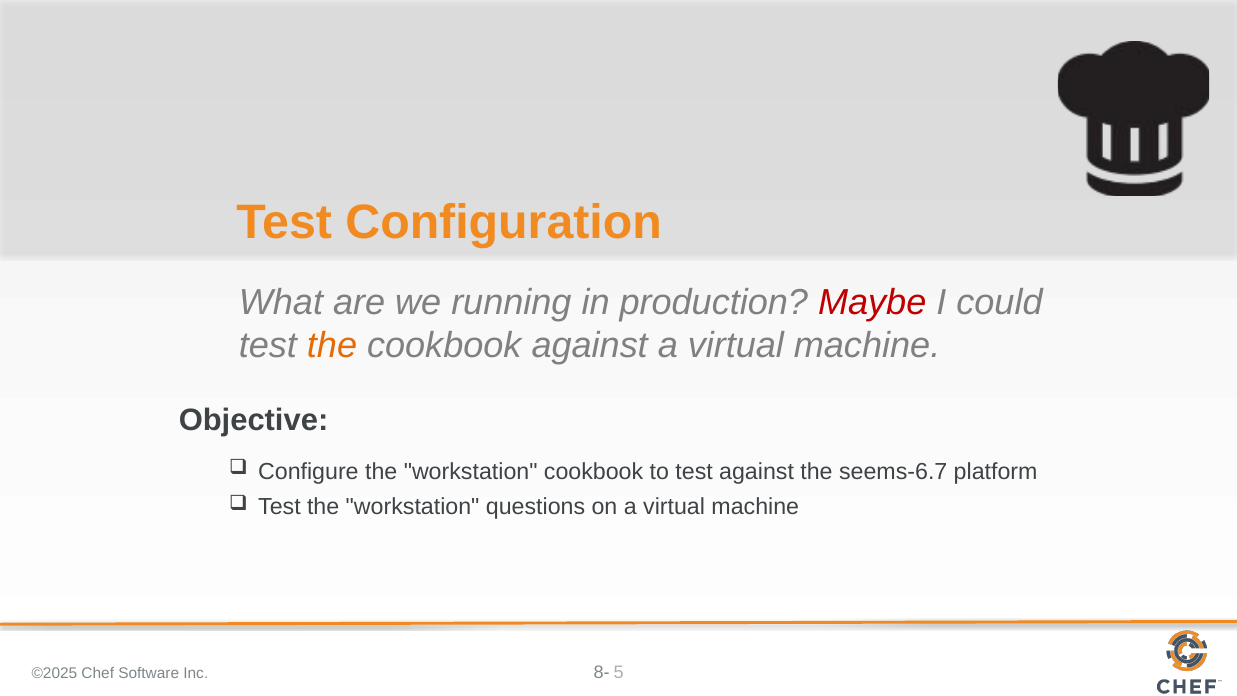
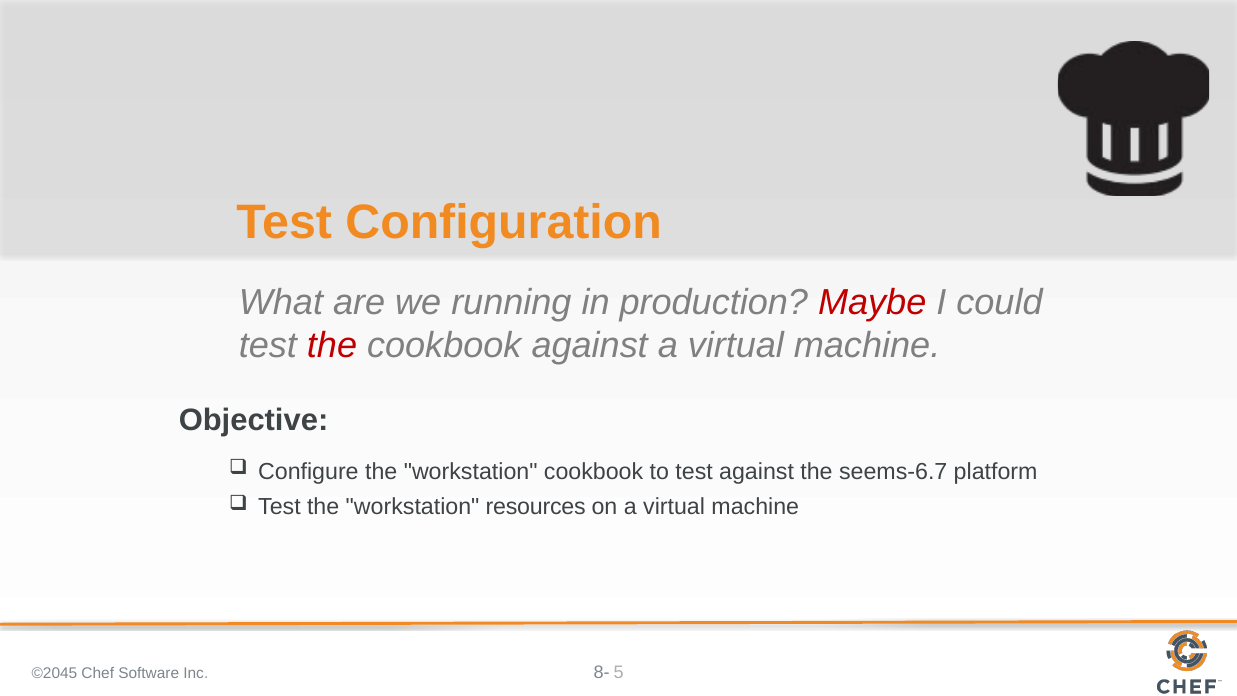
the colour: orange -> red (332, 346)
questions: questions -> resources (536, 507)
©2025: ©2025 -> ©2045 (54, 673)
